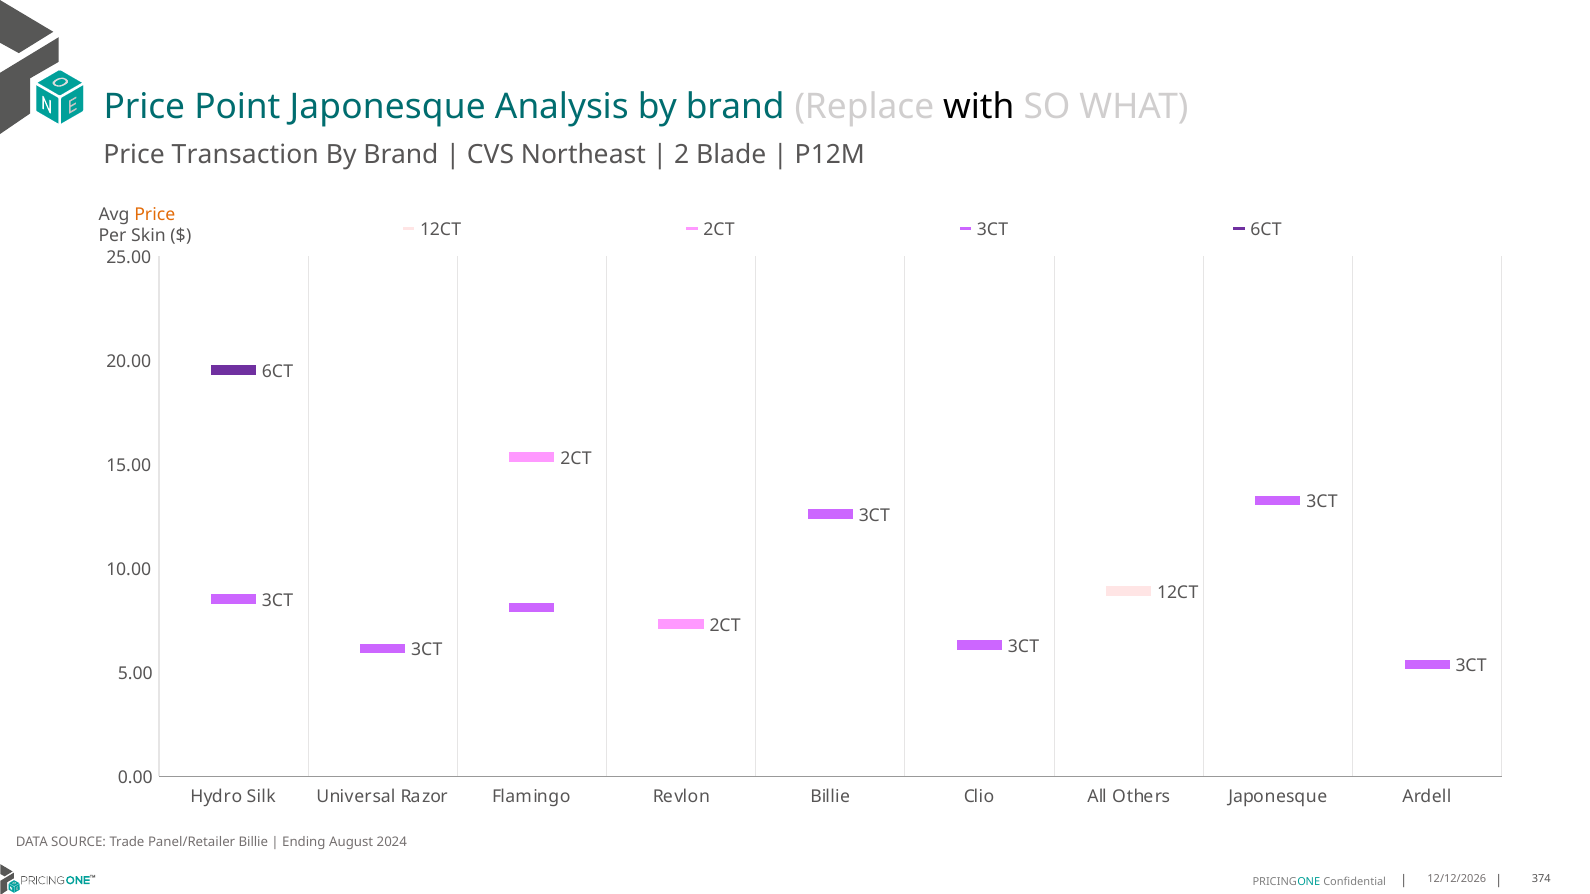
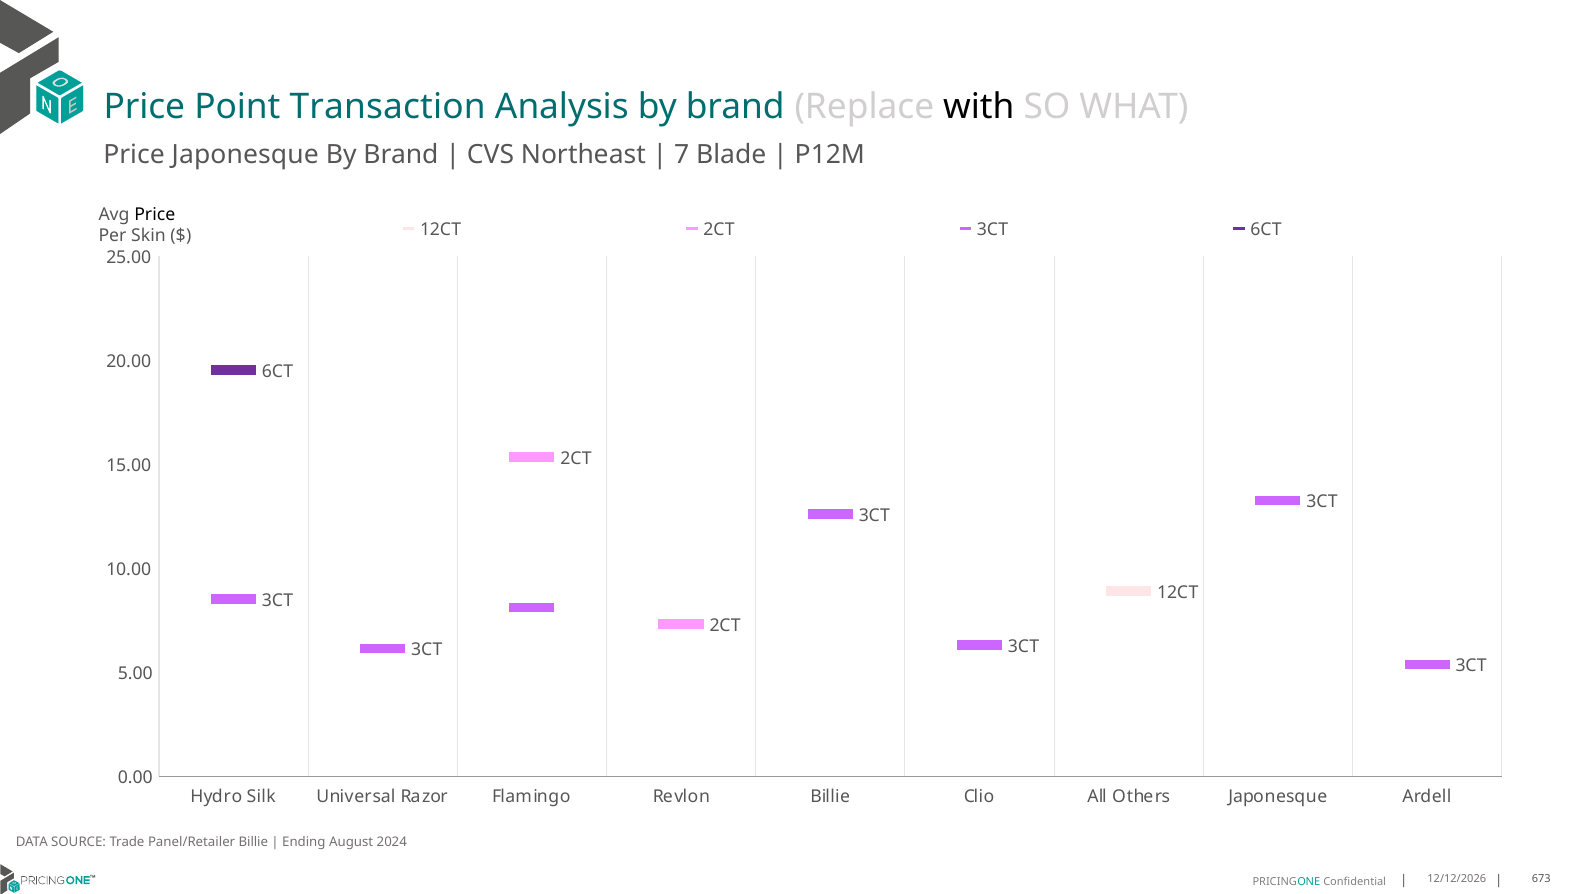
Point Japonesque: Japonesque -> Transaction (388, 107)
Price Transaction: Transaction -> Japonesque (245, 155)
2: 2 -> 7 (682, 155)
Price colour: orange -> black (155, 215)
374: 374 -> 673 (1541, 879)
